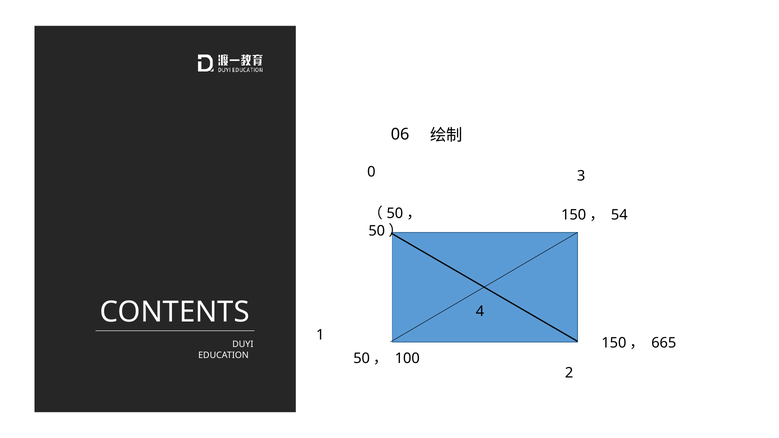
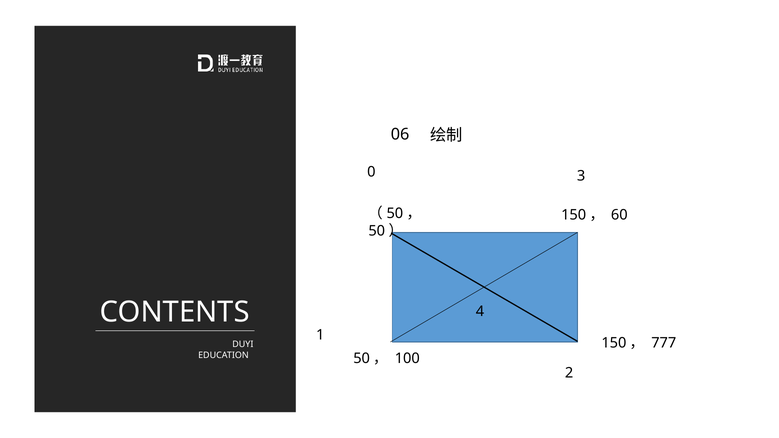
54: 54 -> 60 (619, 215)
665: 665 -> 777 (664, 343)
